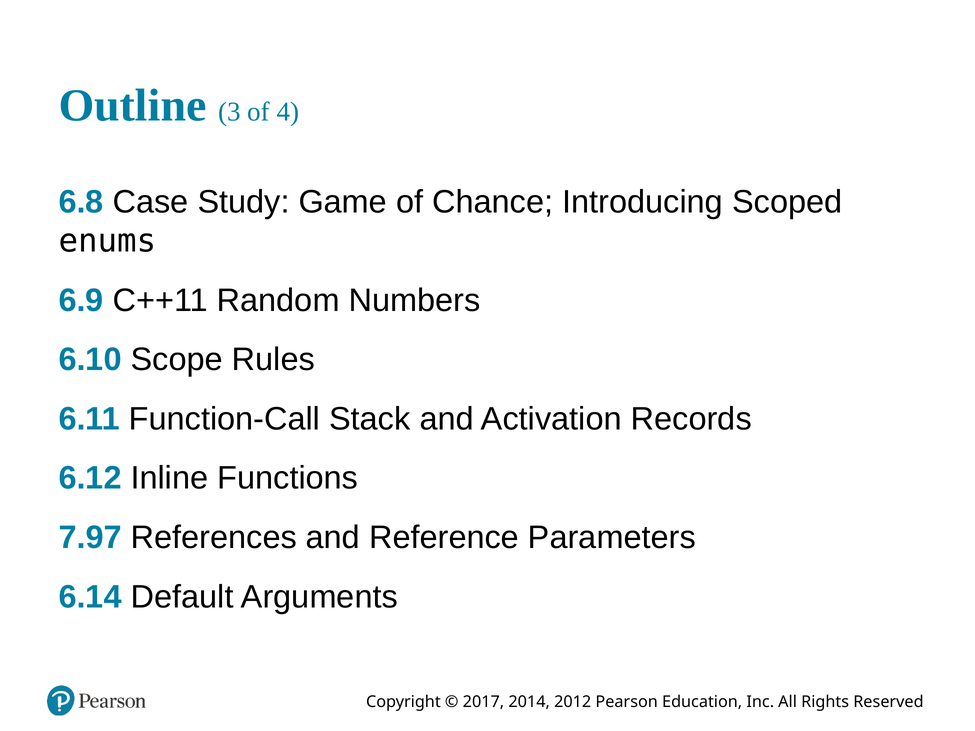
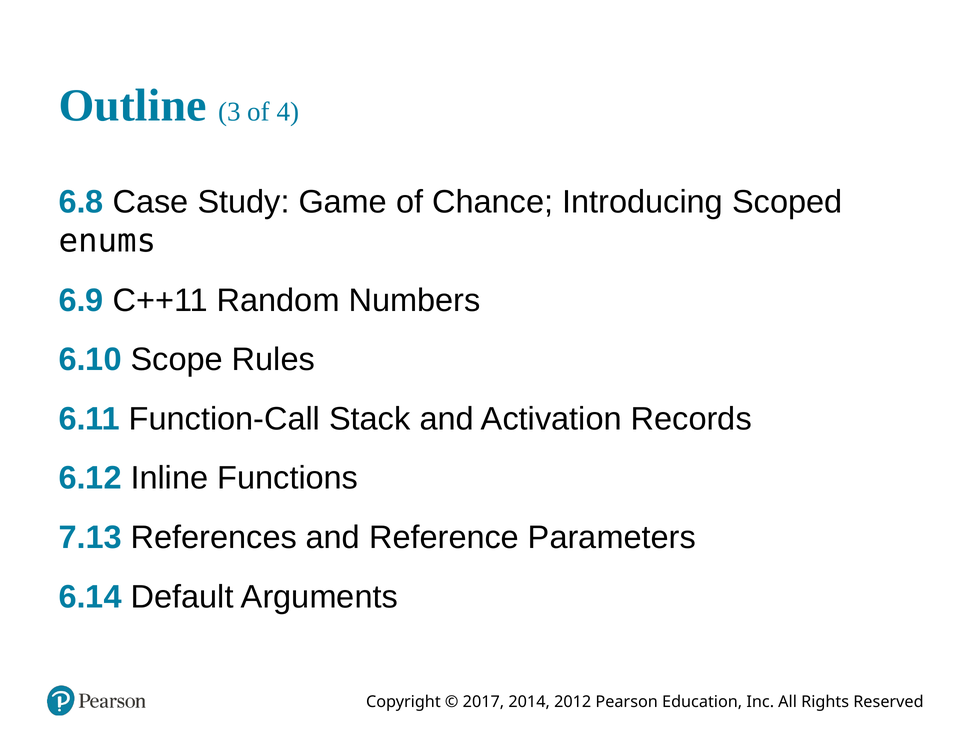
7.97: 7.97 -> 7.13 (90, 538)
